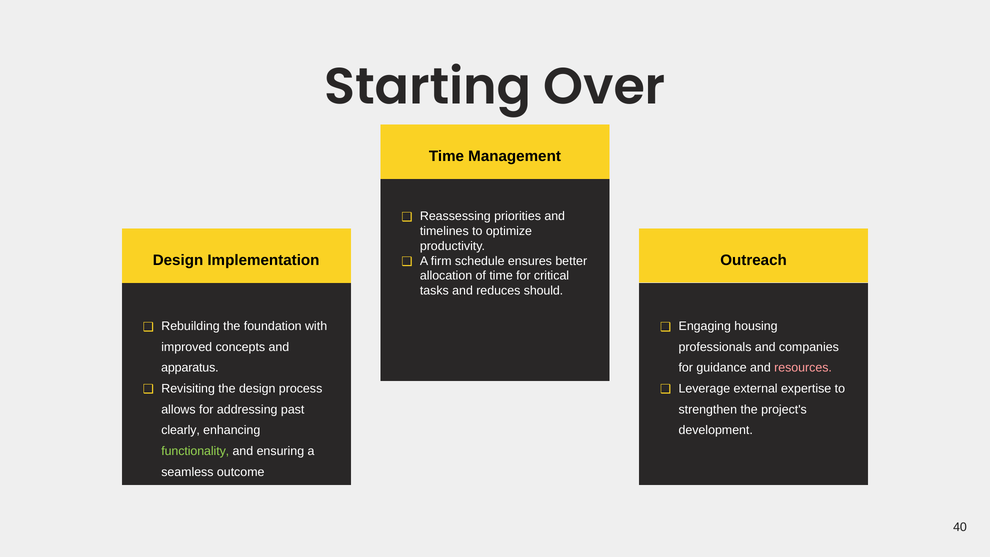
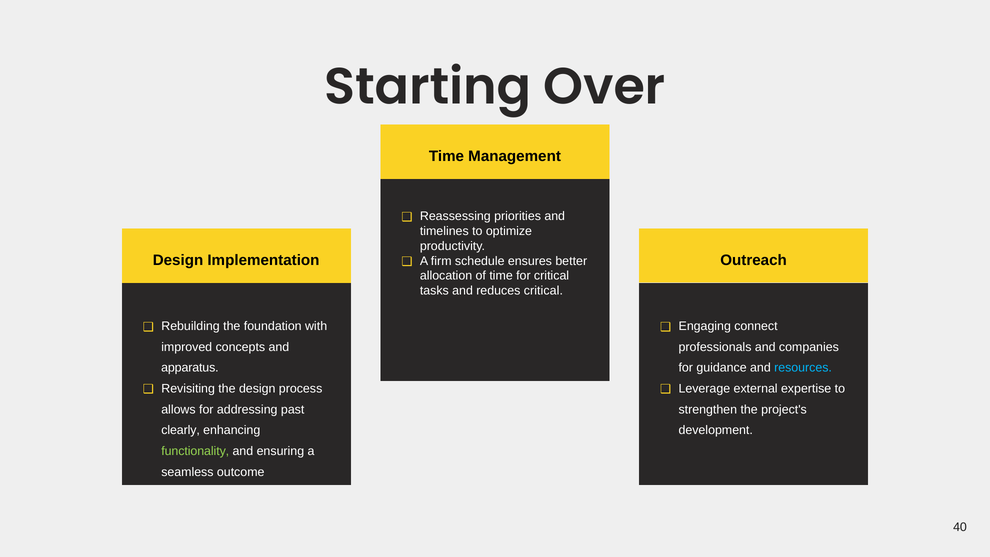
reduces should: should -> critical (543, 291)
housing: housing -> connect (756, 326)
resources colour: pink -> light blue (803, 368)
